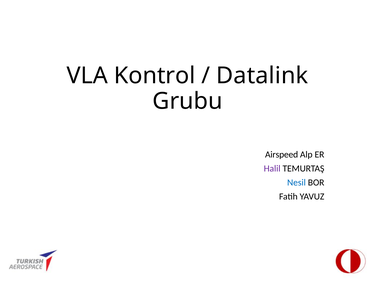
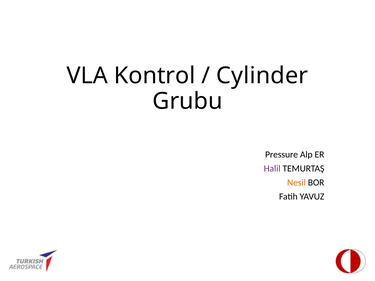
Datalink: Datalink -> Cylinder (262, 76)
Airspeed: Airspeed -> Pressure (282, 155)
Nesil colour: blue -> orange (297, 183)
